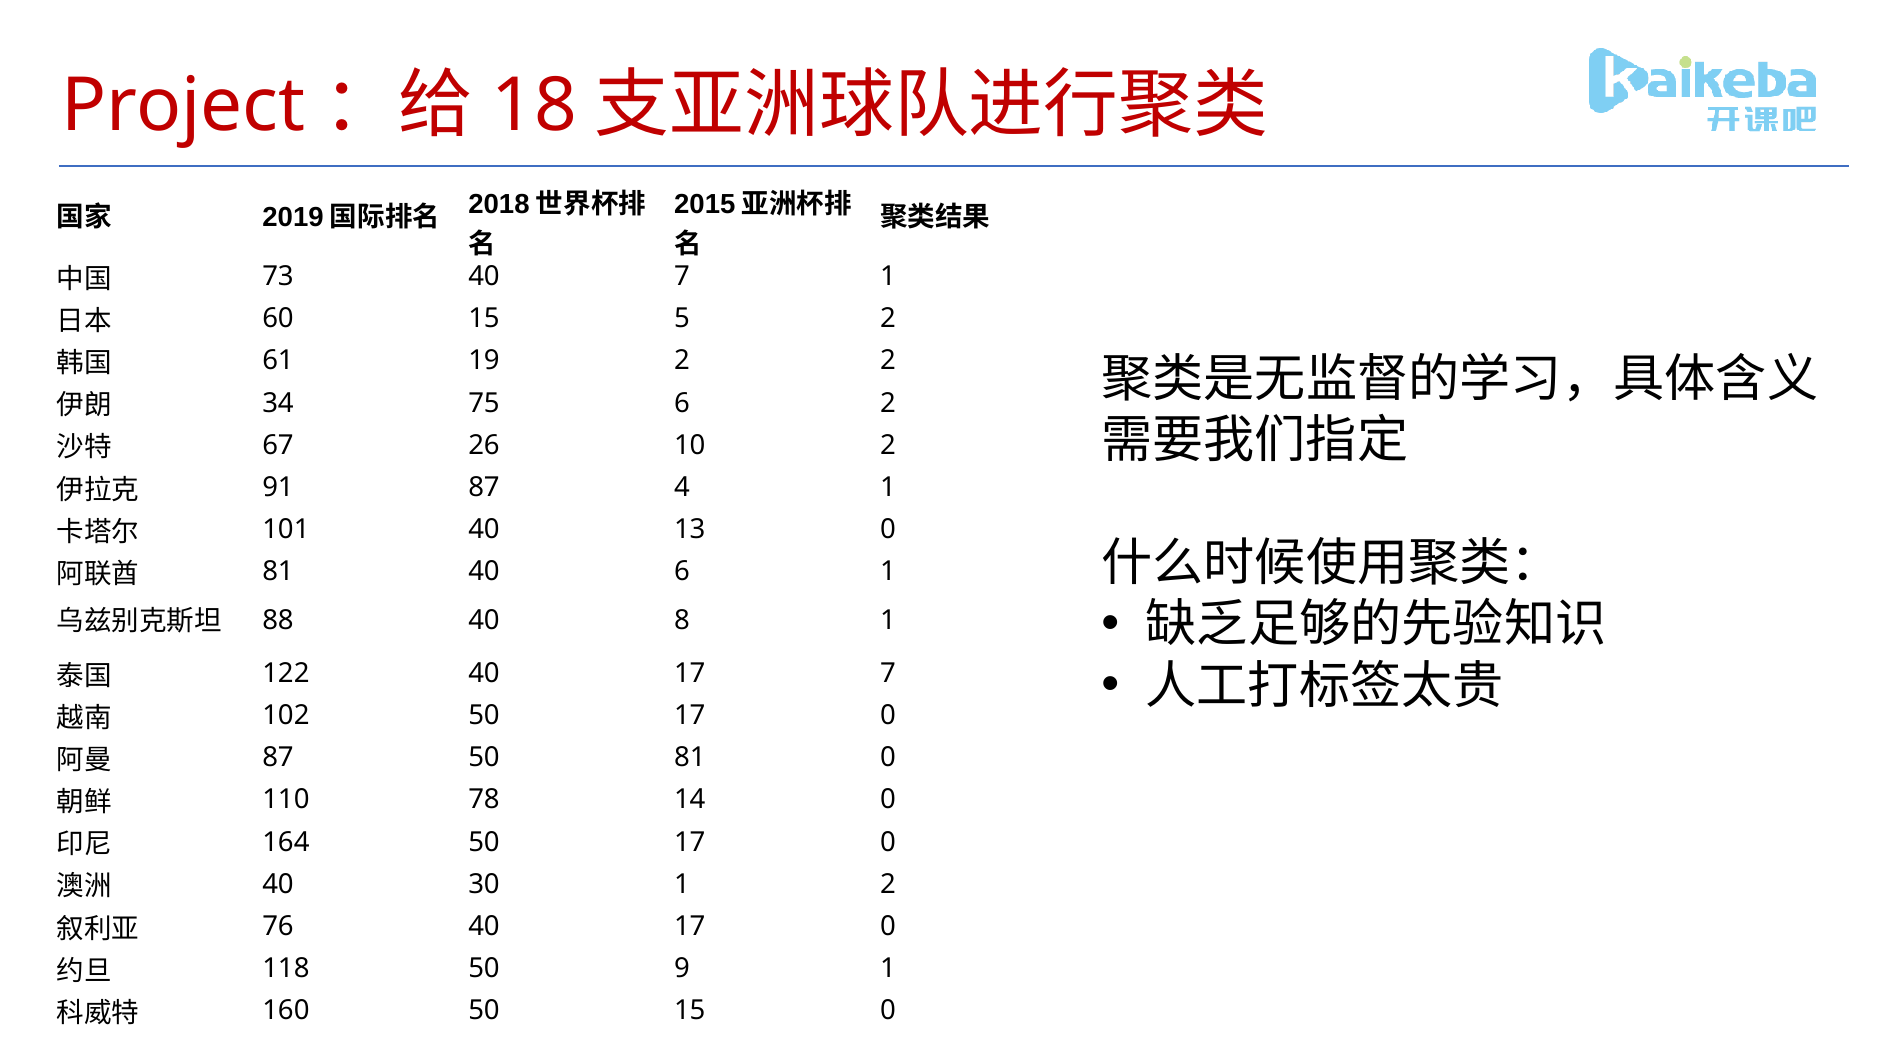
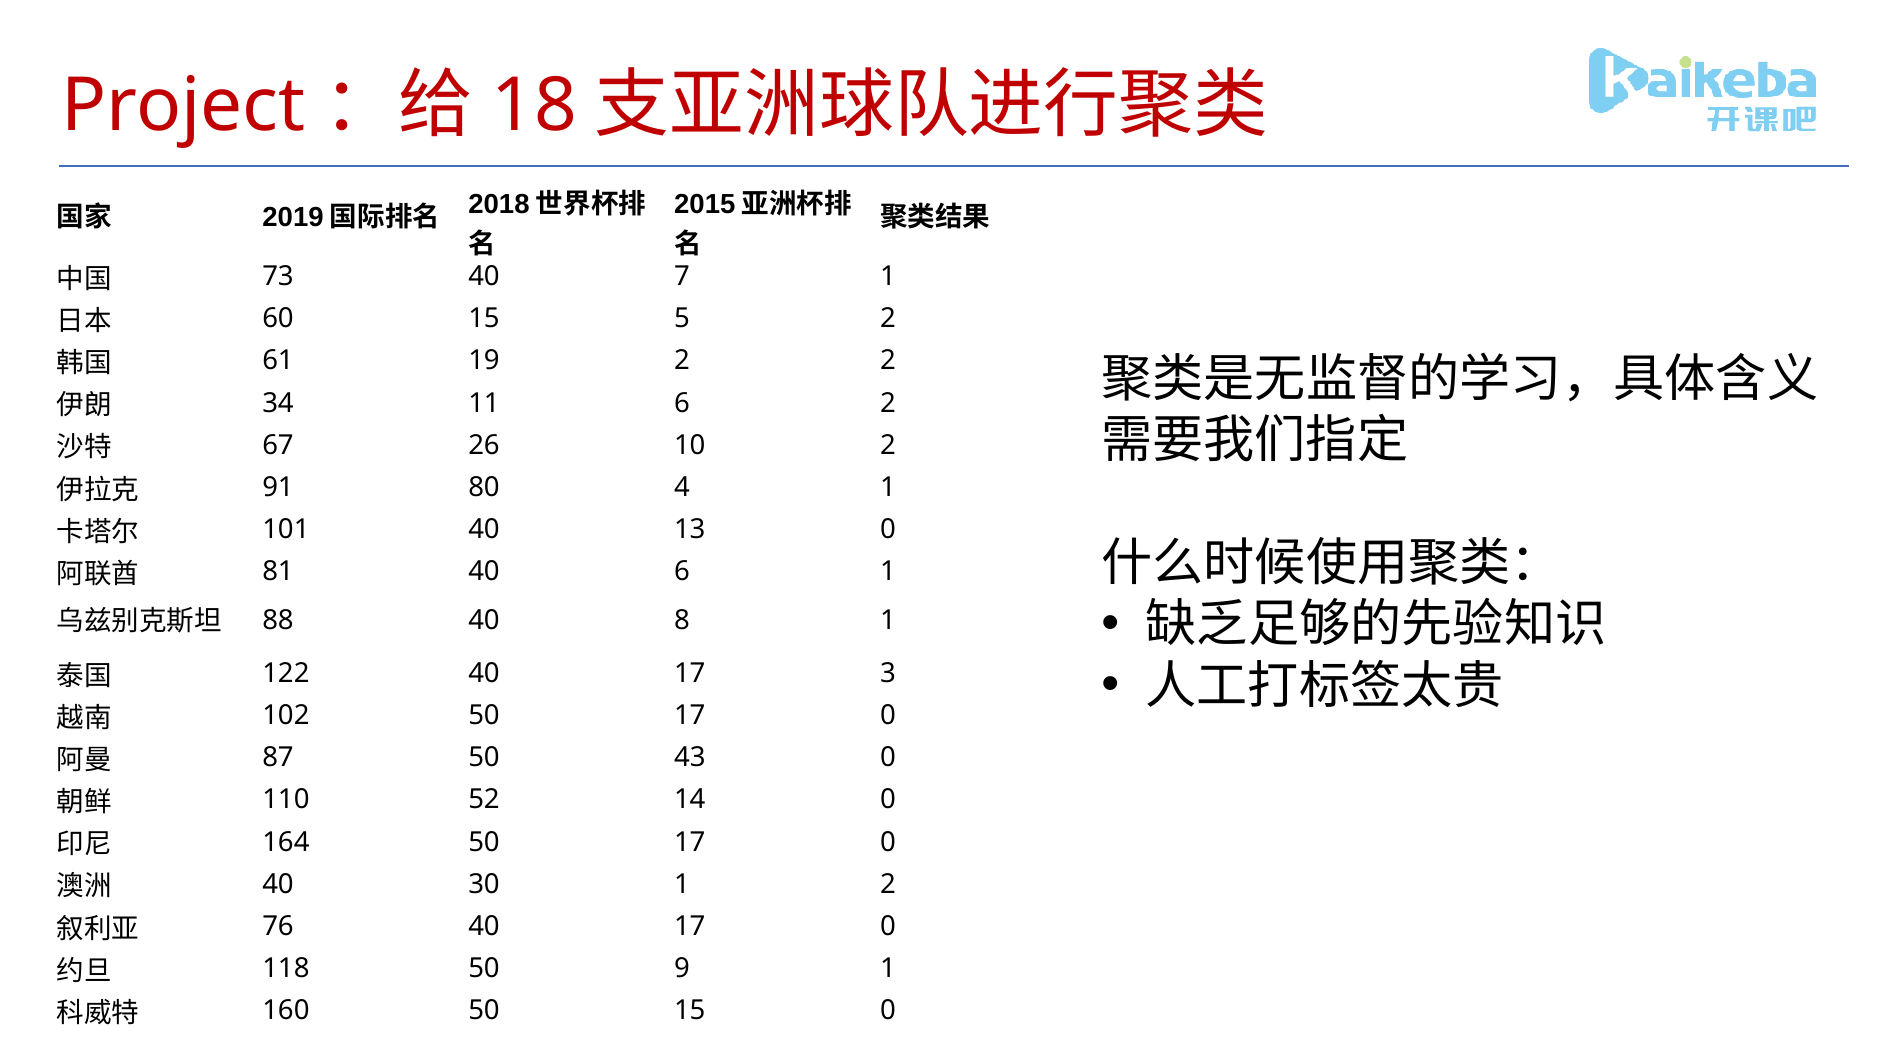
75: 75 -> 11 (484, 403)
91 87: 87 -> 80 (484, 487)
17 7: 7 -> 3 (888, 673)
50 81: 81 -> 43 (690, 758)
78: 78 -> 52 (484, 800)
